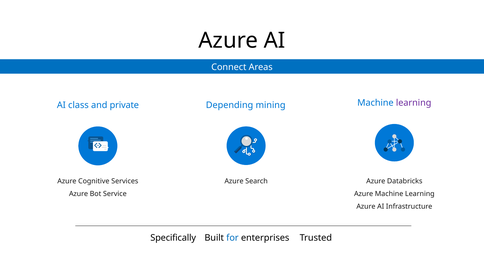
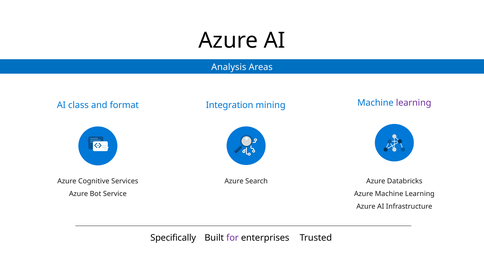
Connect: Connect -> Analysis (229, 67)
private: private -> format (124, 105)
Depending: Depending -> Integration (230, 105)
for colour: blue -> purple (232, 238)
